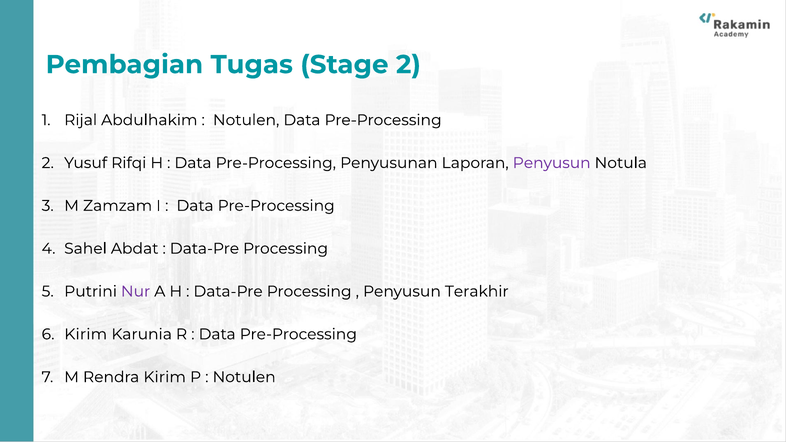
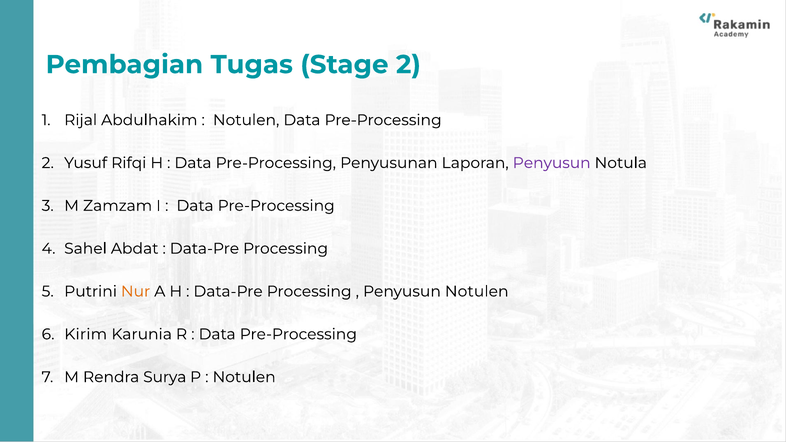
Nur colour: purple -> orange (136, 291)
Penyusun Terakhir: Terakhir -> Notulen (477, 291)
Rendra Kirim: Kirim -> Surya (165, 377)
